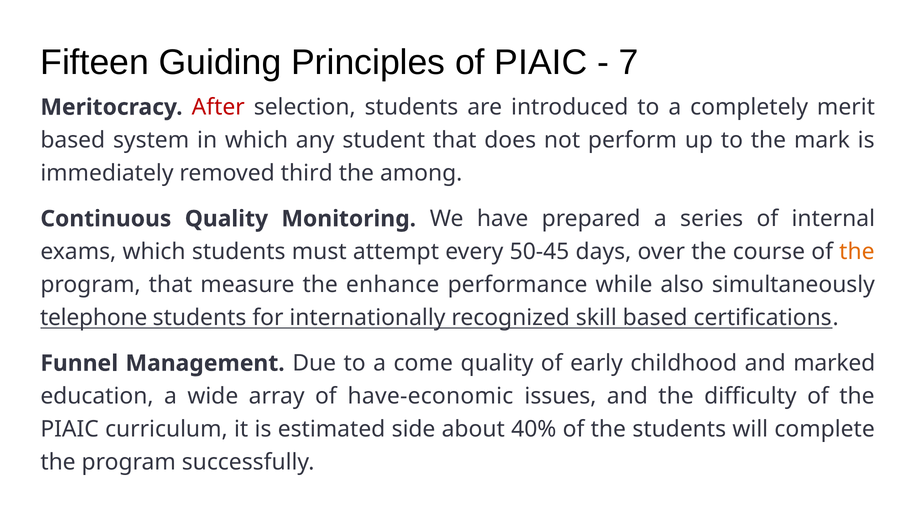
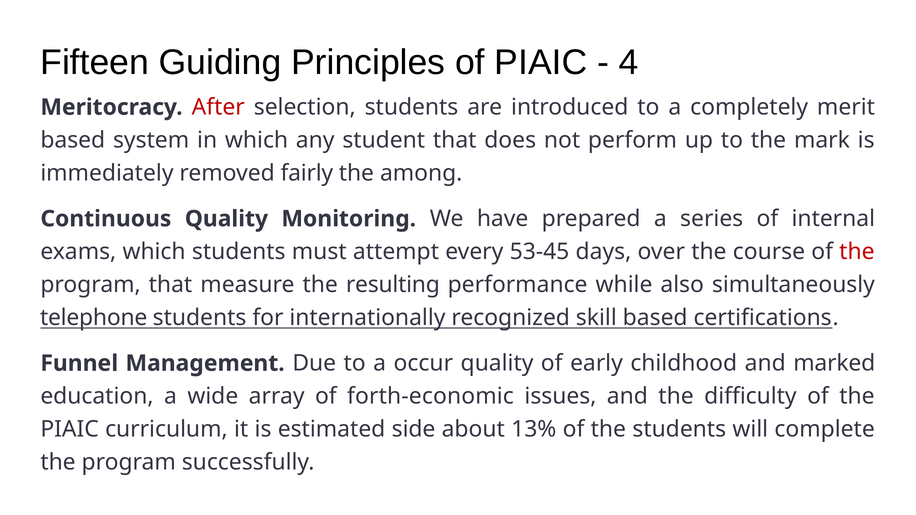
7: 7 -> 4 (629, 62)
third: third -> fairly (307, 173)
50-45: 50-45 -> 53-45 (540, 252)
the colour: orange -> red (857, 252)
enhance: enhance -> resulting (393, 285)
come: come -> occur (423, 363)
have-economic: have-economic -> forth-economic (430, 396)
40%: 40% -> 13% (534, 429)
